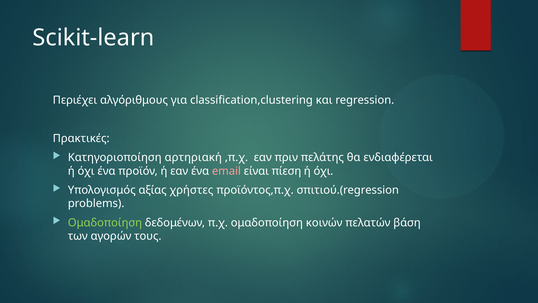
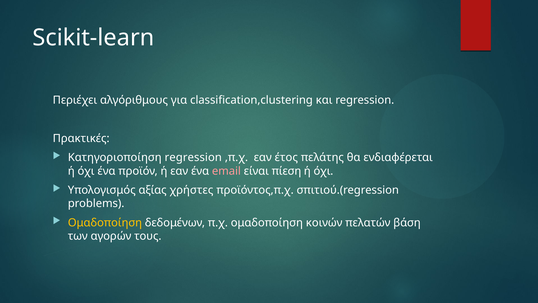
Κατηγοριοποίηση αρτηριακή: αρτηριακή -> regression (193, 157)
πριν: πριν -> έτος (286, 157)
Ομαδοποίηση colour: light green -> yellow (105, 222)
